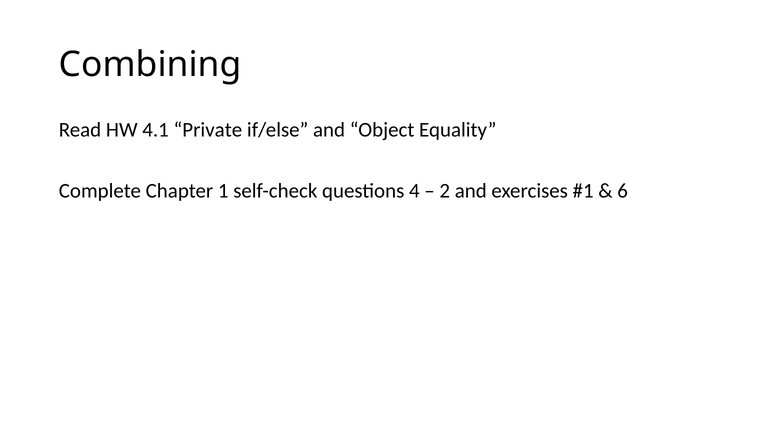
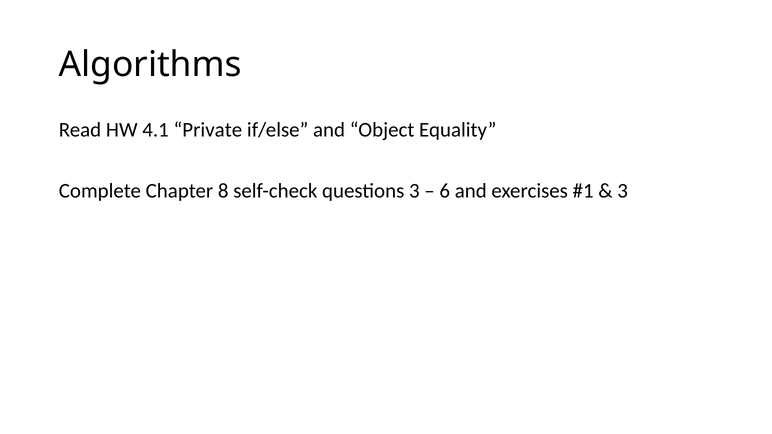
Combining: Combining -> Algorithms (150, 65)
1: 1 -> 8 (223, 191)
questions 4: 4 -> 3 (414, 191)
2: 2 -> 6 (445, 191)
6: 6 -> 3 (623, 191)
